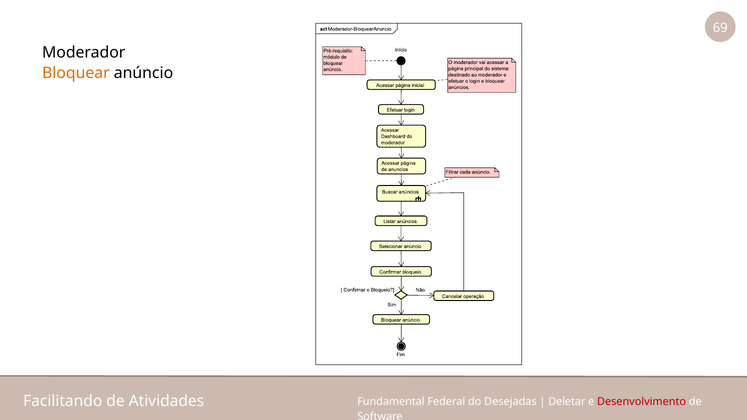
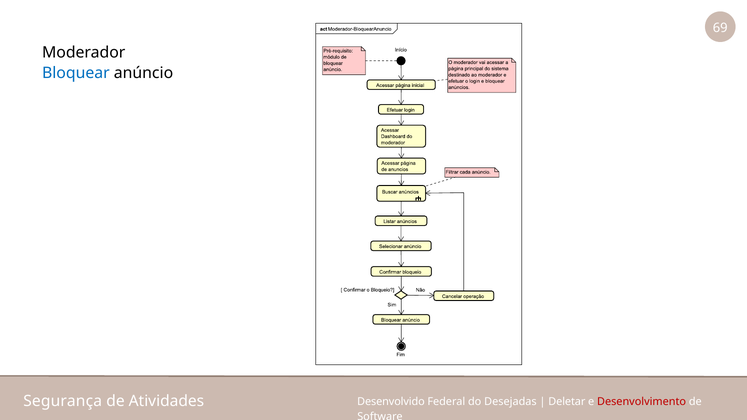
Bloquear colour: orange -> blue (76, 73)
Facilitando: Facilitando -> Segurança (63, 401)
Fundamental: Fundamental -> Desenvolvido (391, 402)
